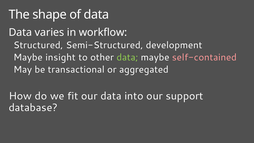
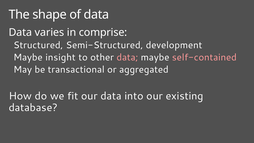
workflow: workflow -> comprise (103, 32)
data colour: light green -> pink (127, 57)
support: support -> existing (185, 96)
